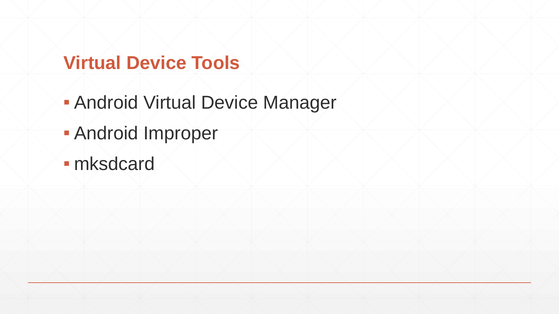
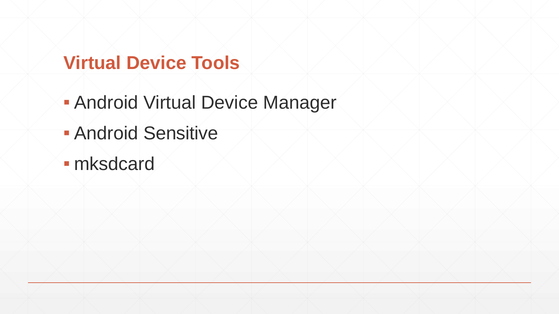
Improper: Improper -> Sensitive (181, 134)
